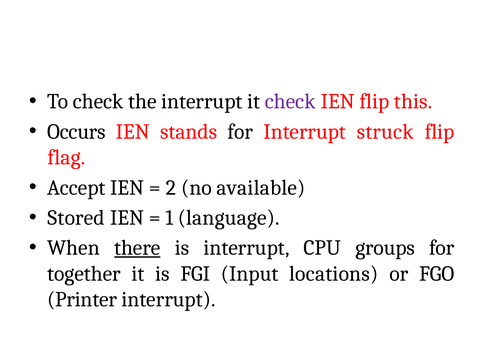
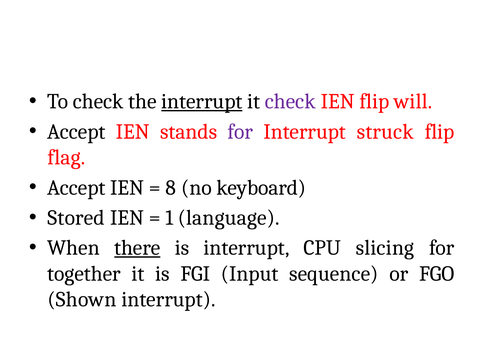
interrupt underline: none -> present (202, 102)
this: this -> will (413, 102)
Occurs: Occurs -> Accept (76, 132)
for colour: black -> purple (240, 132)
2: 2 -> 8 (171, 188)
available: available -> keyboard (261, 188)
groups: groups -> slicing (385, 248)
locations: locations -> sequence (334, 274)
Printer: Printer -> Shown (82, 299)
